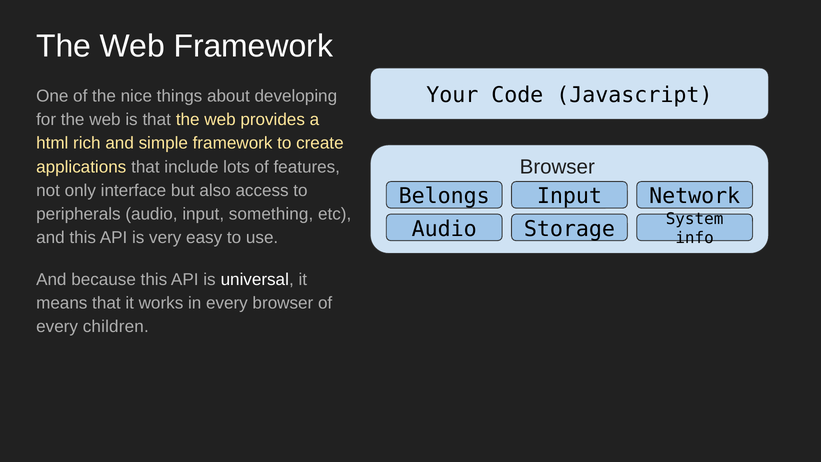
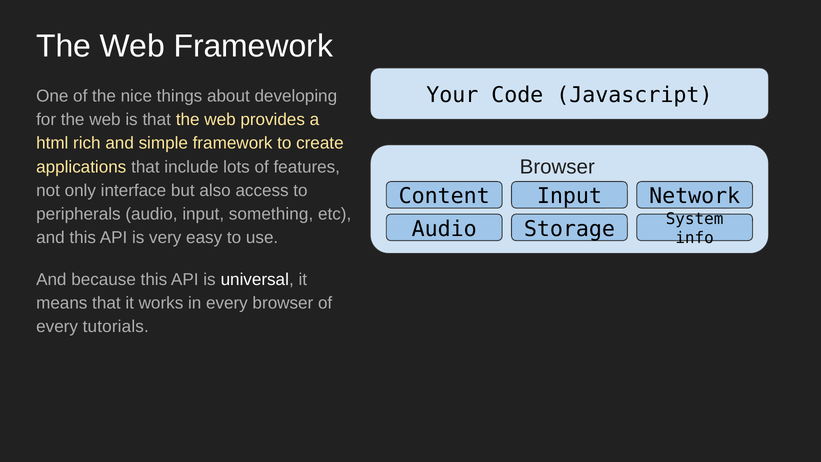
Belongs: Belongs -> Content (444, 196)
children: children -> tutorials (116, 327)
